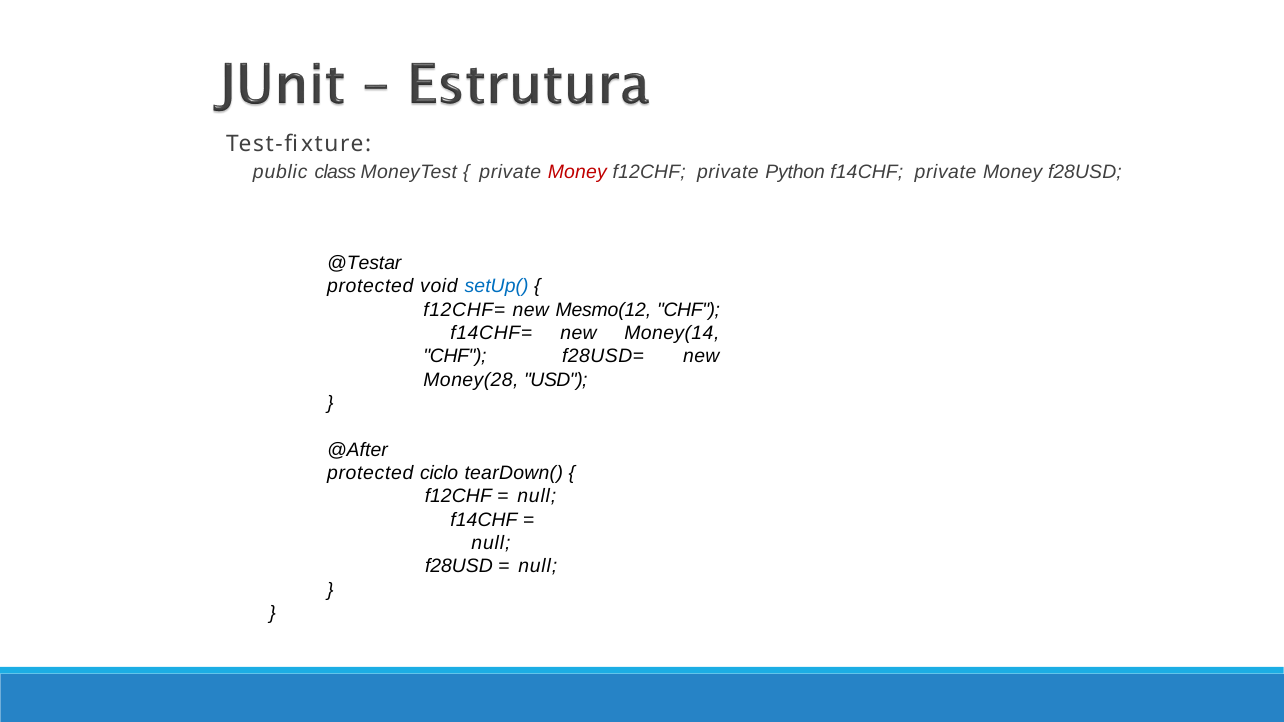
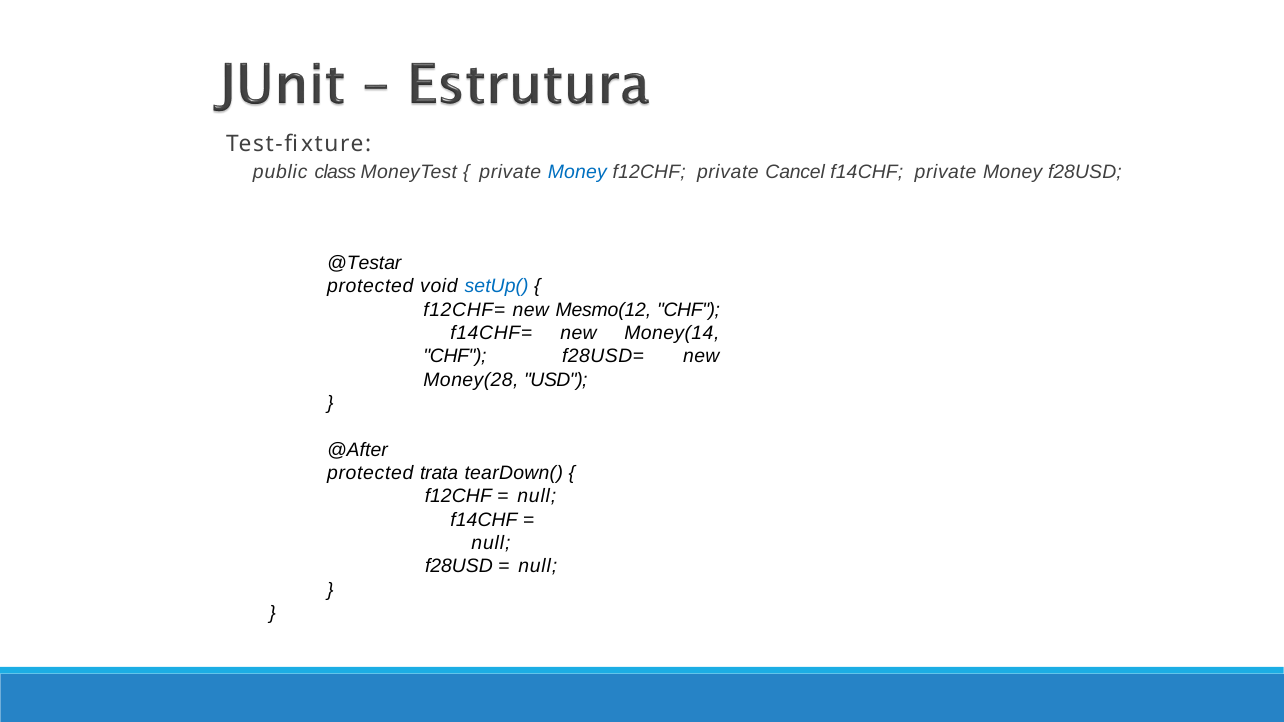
Money colour: red -> blue (577, 173)
Python: Python -> Cancel (795, 173)
ciclo: ciclo -> trata (439, 473)
